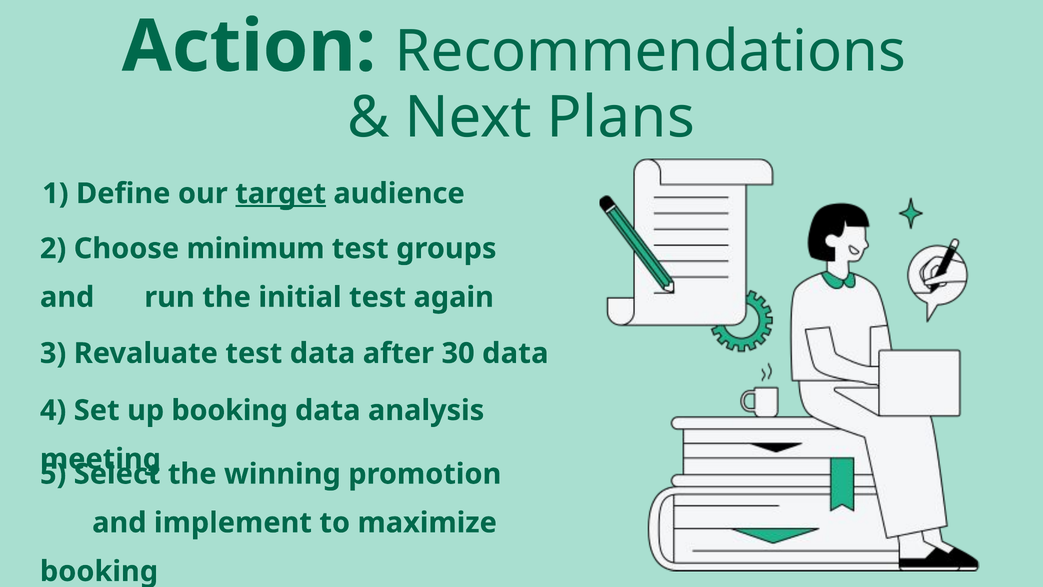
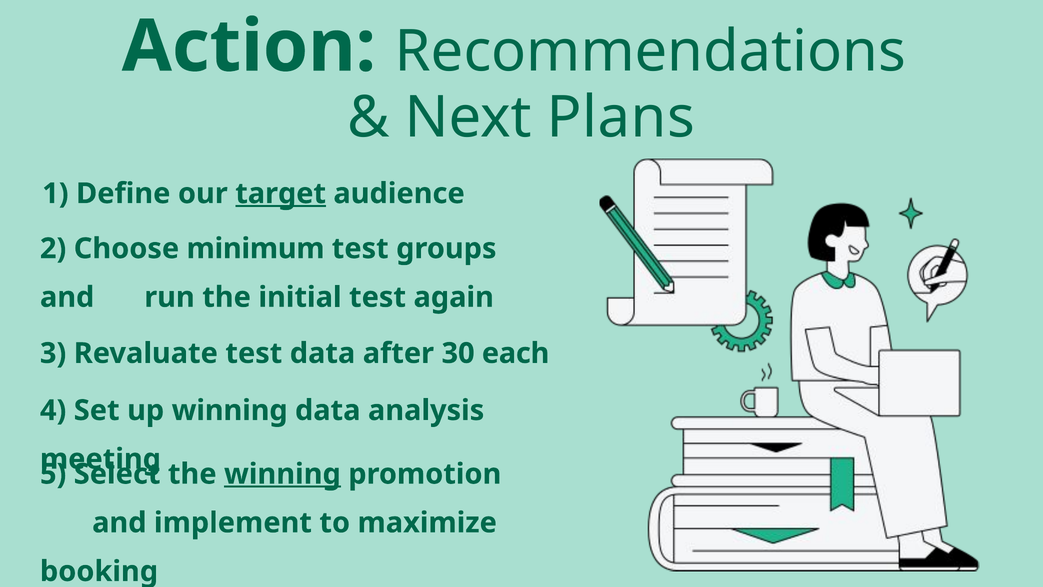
30 data: data -> each (516, 353)
up booking: booking -> winning (230, 410)
winning underline: none -> present (282, 474)
